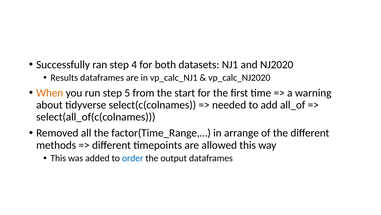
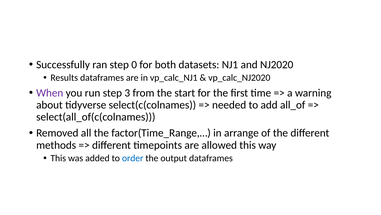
4: 4 -> 0 (134, 64)
When colour: orange -> purple (50, 93)
5: 5 -> 3 (127, 93)
